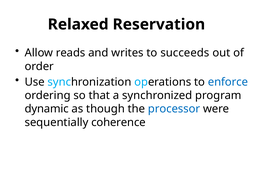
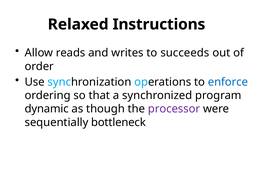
Reservation: Reservation -> Instructions (159, 24)
processor colour: blue -> purple (174, 109)
coherence: coherence -> bottleneck (118, 123)
